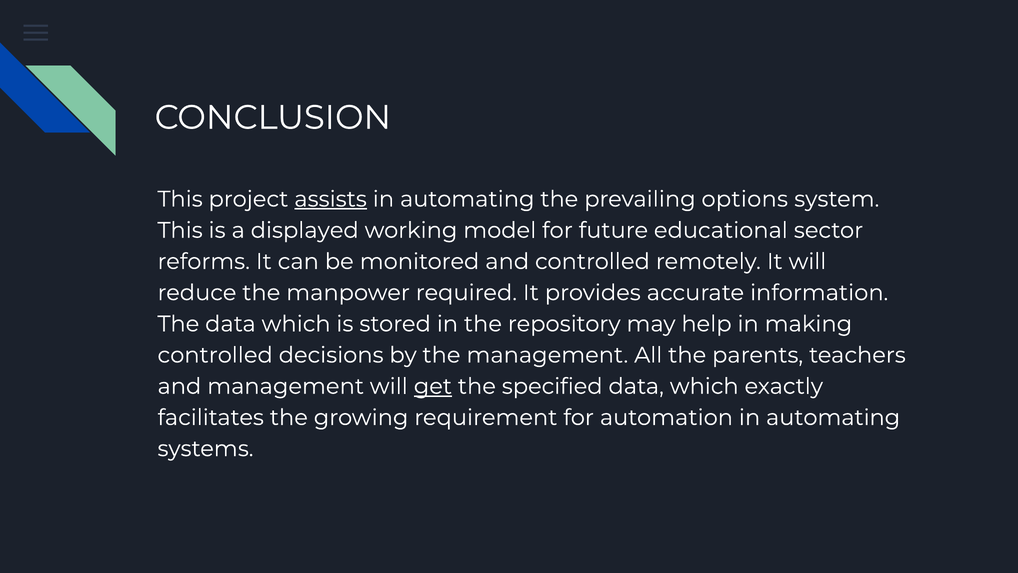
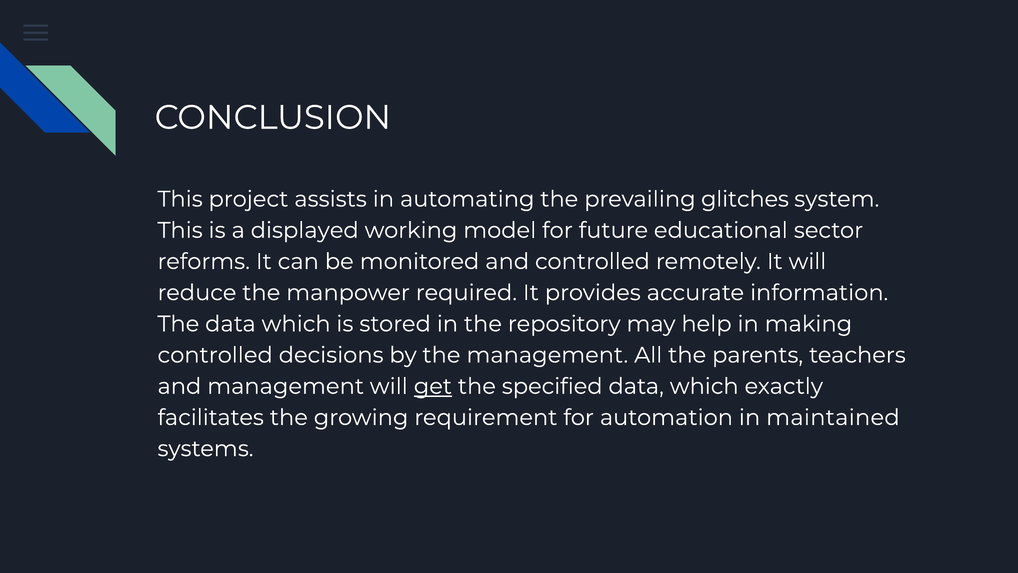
assists underline: present -> none (331, 199)
options: options -> glitches (745, 199)
automation in automating: automating -> maintained (833, 417)
